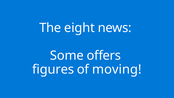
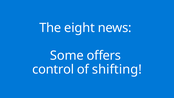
figures: figures -> control (53, 69)
moving: moving -> shifting (117, 69)
